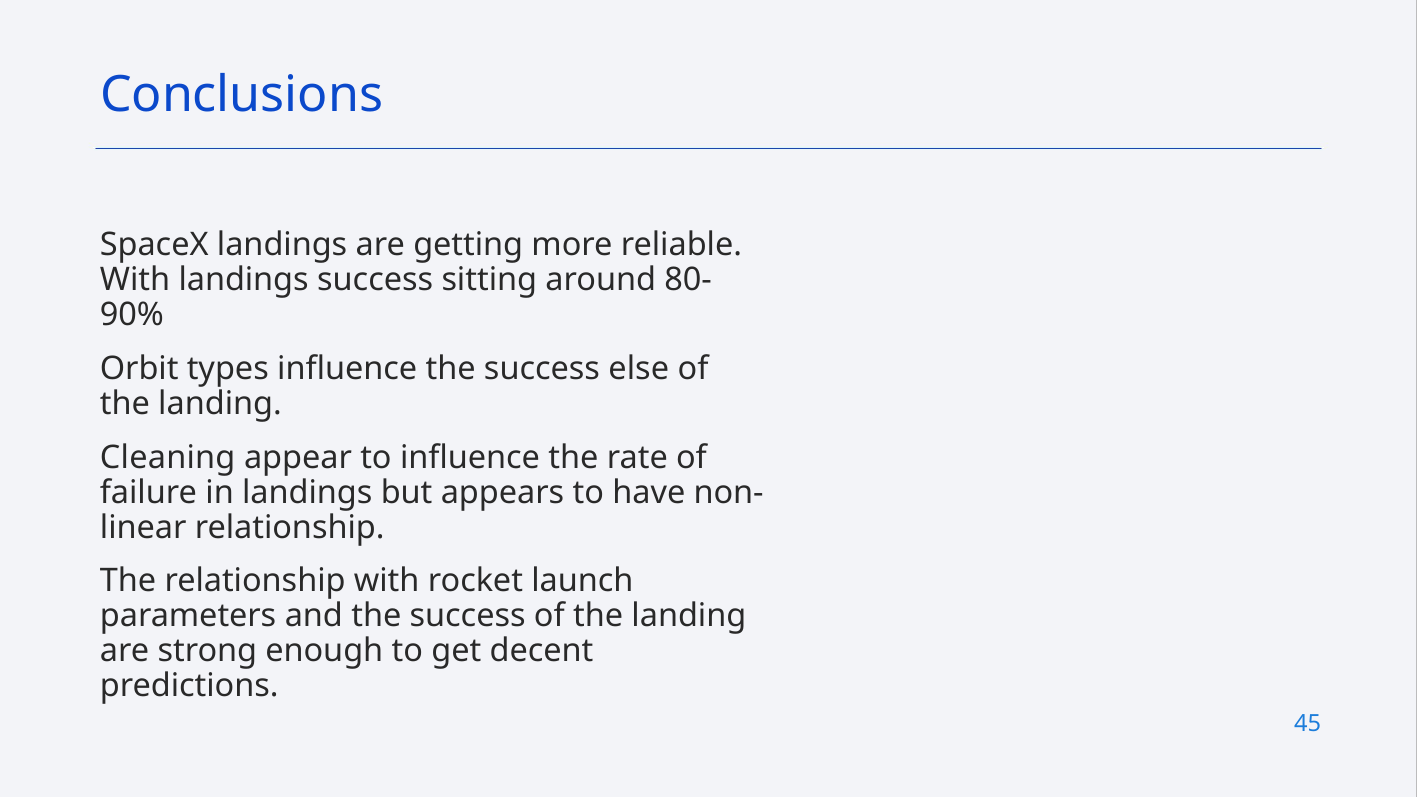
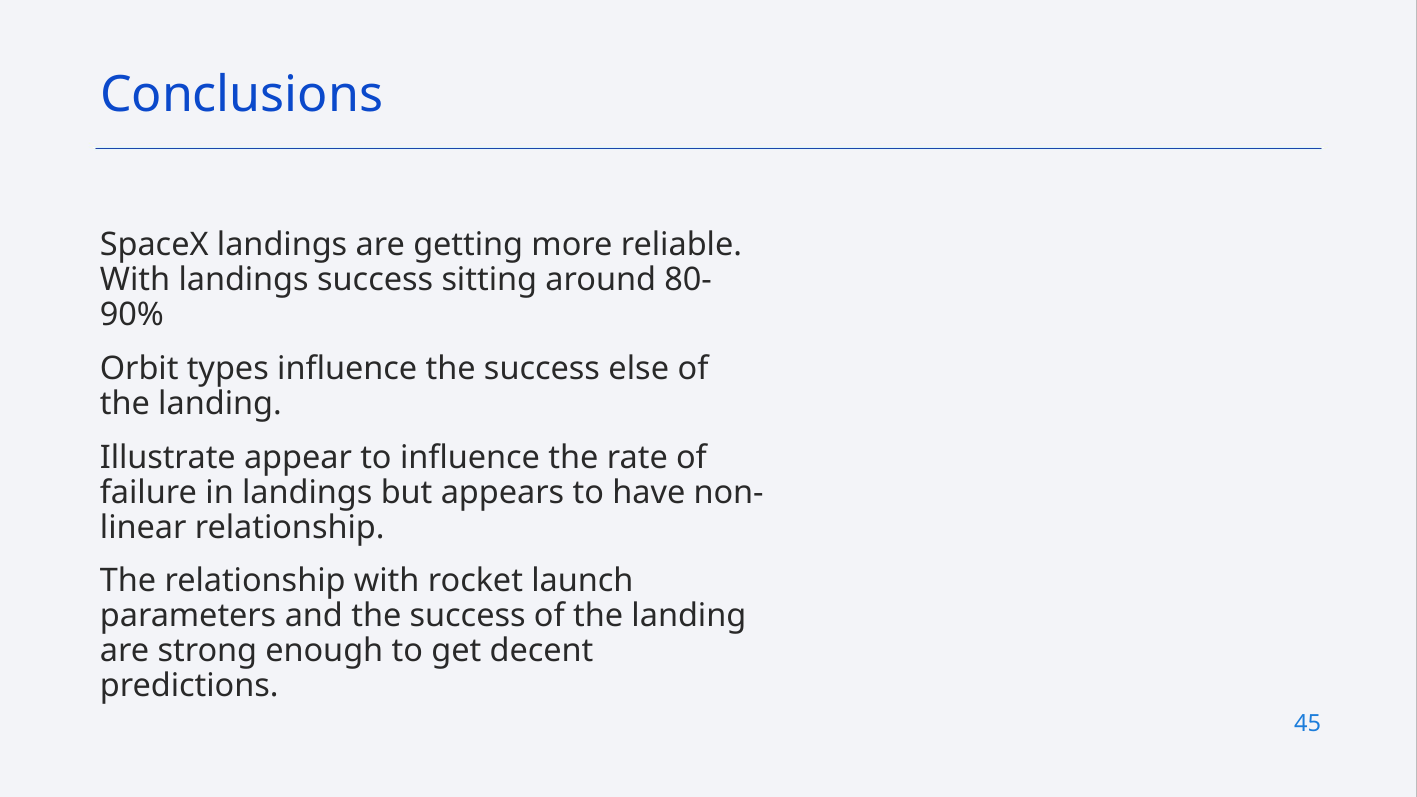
Cleaning: Cleaning -> Illustrate (168, 457)
